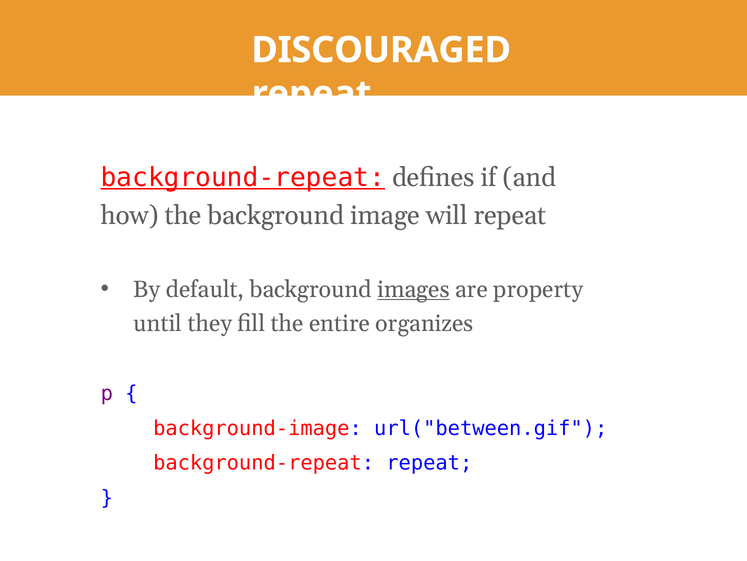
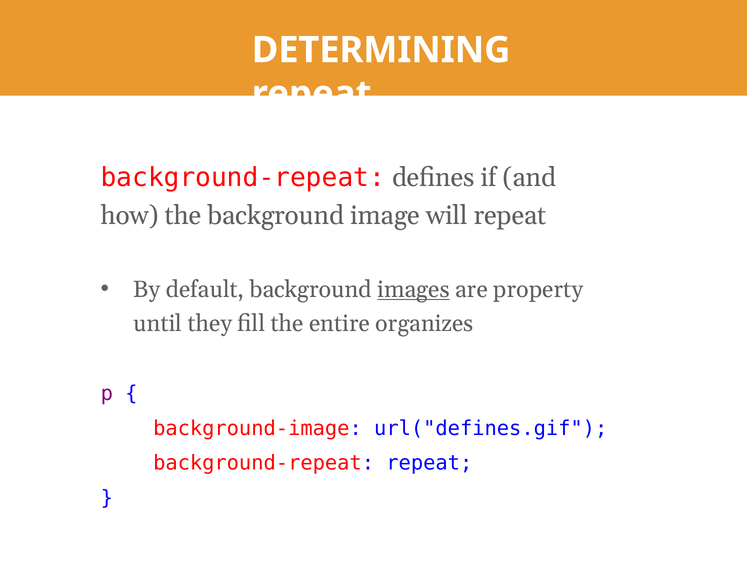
DISCOURAGED: DISCOURAGED -> DETERMINING (381, 50)
background-repeat underline: present -> none (243, 177)
url("between.gif: url("between.gif -> url("defines.gif (491, 428)
